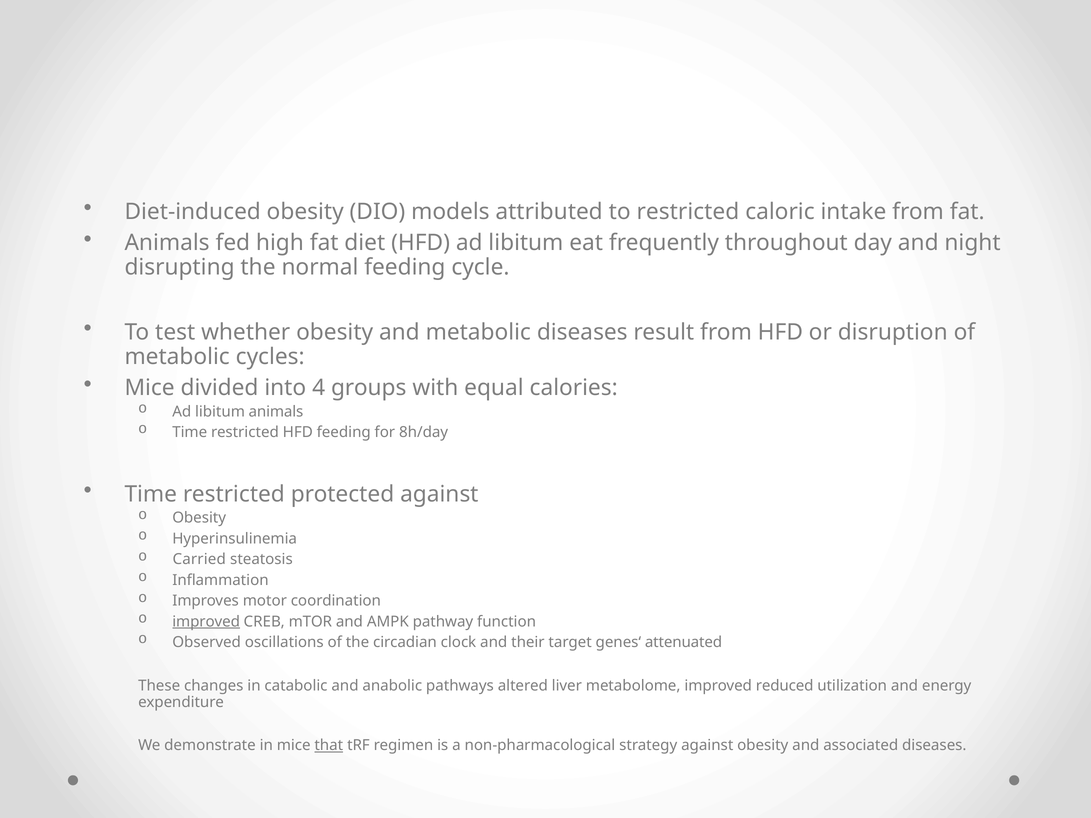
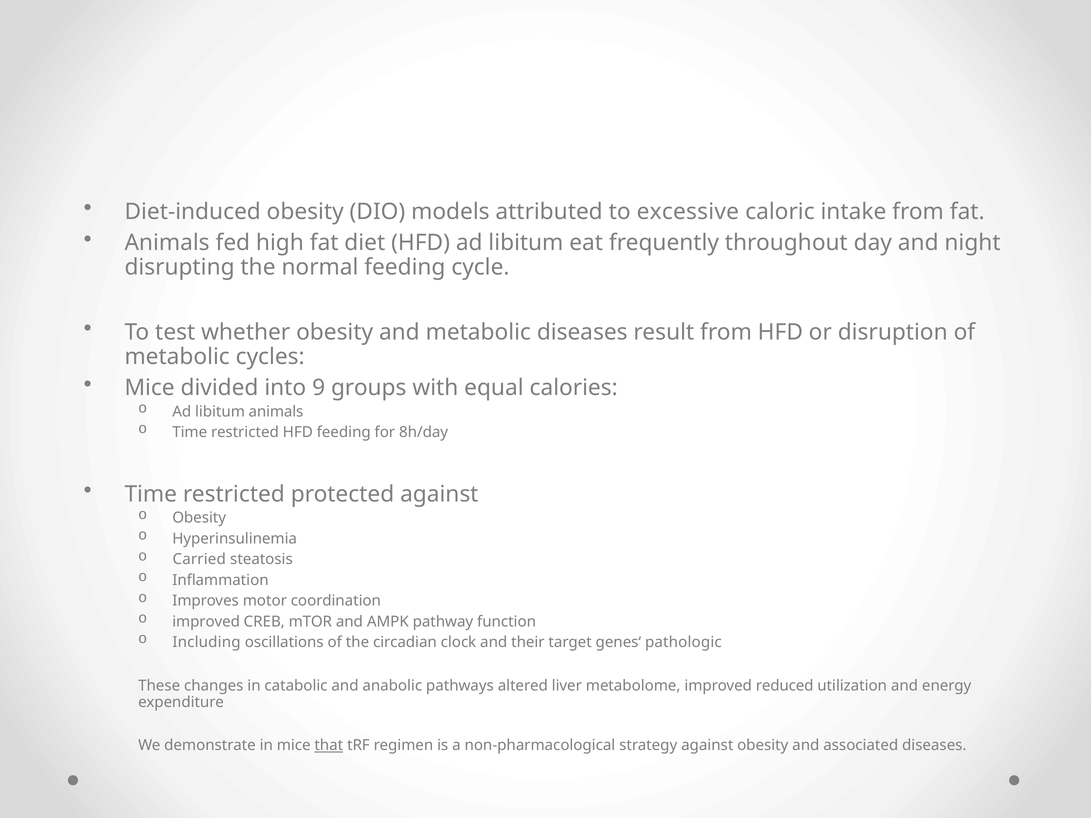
to restricted: restricted -> excessive (688, 212)
4: 4 -> 9 (319, 388)
improved underline: present -> none (206, 622)
Observed: Observed -> Including (207, 643)
attenuated: attenuated -> pathologic (683, 643)
